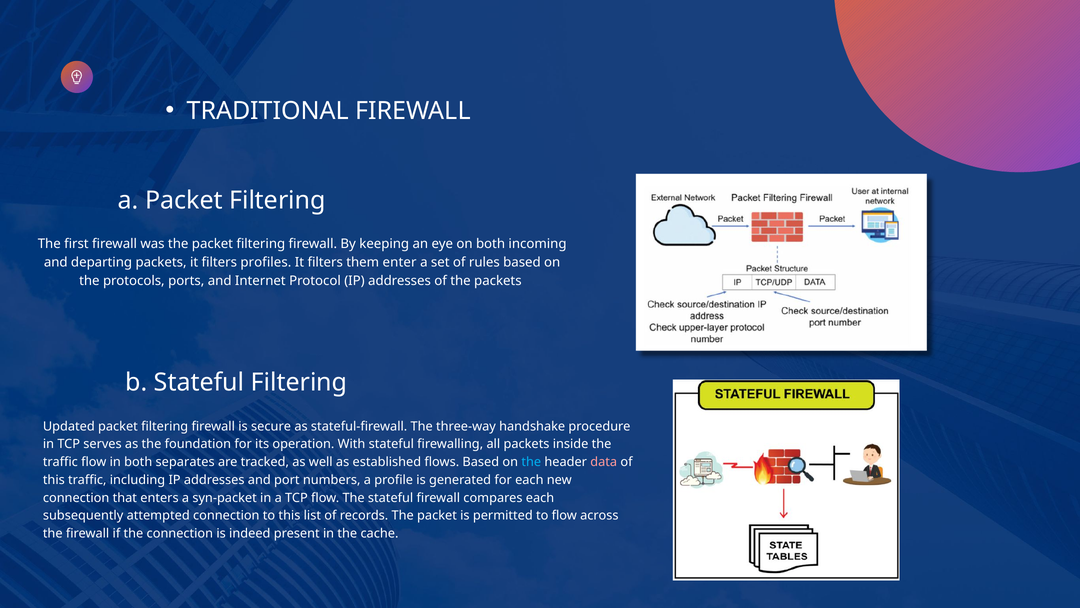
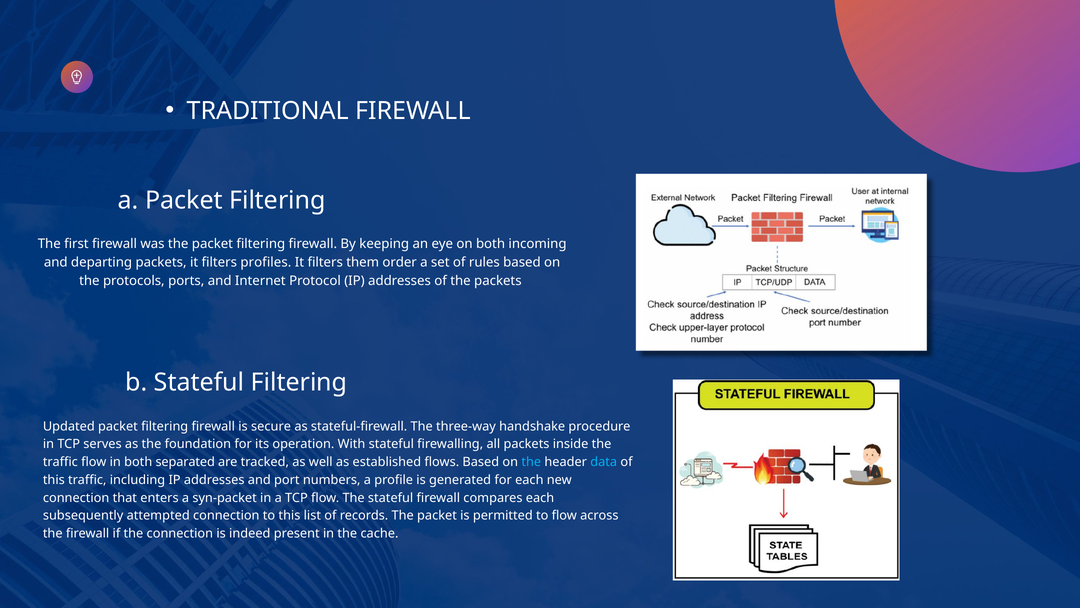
enter: enter -> order (400, 262)
separates: separates -> separated (185, 462)
data colour: pink -> light blue (604, 462)
